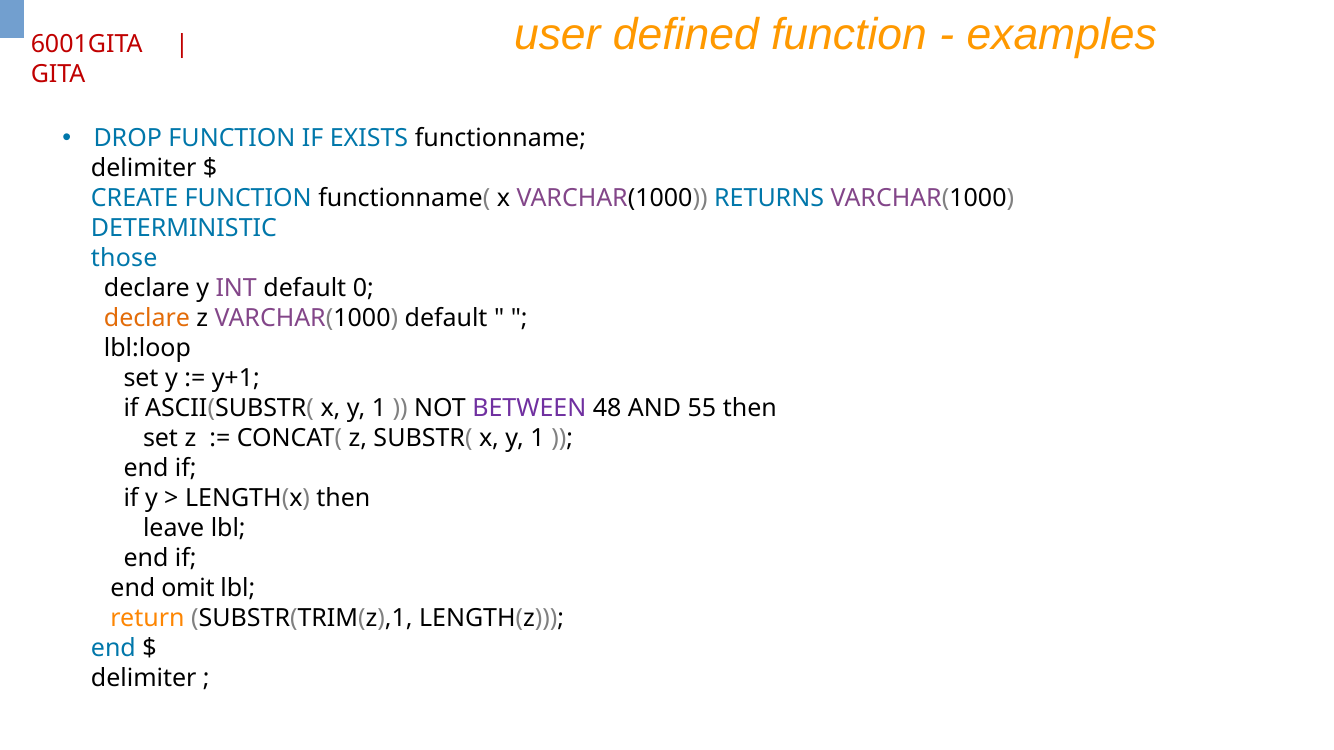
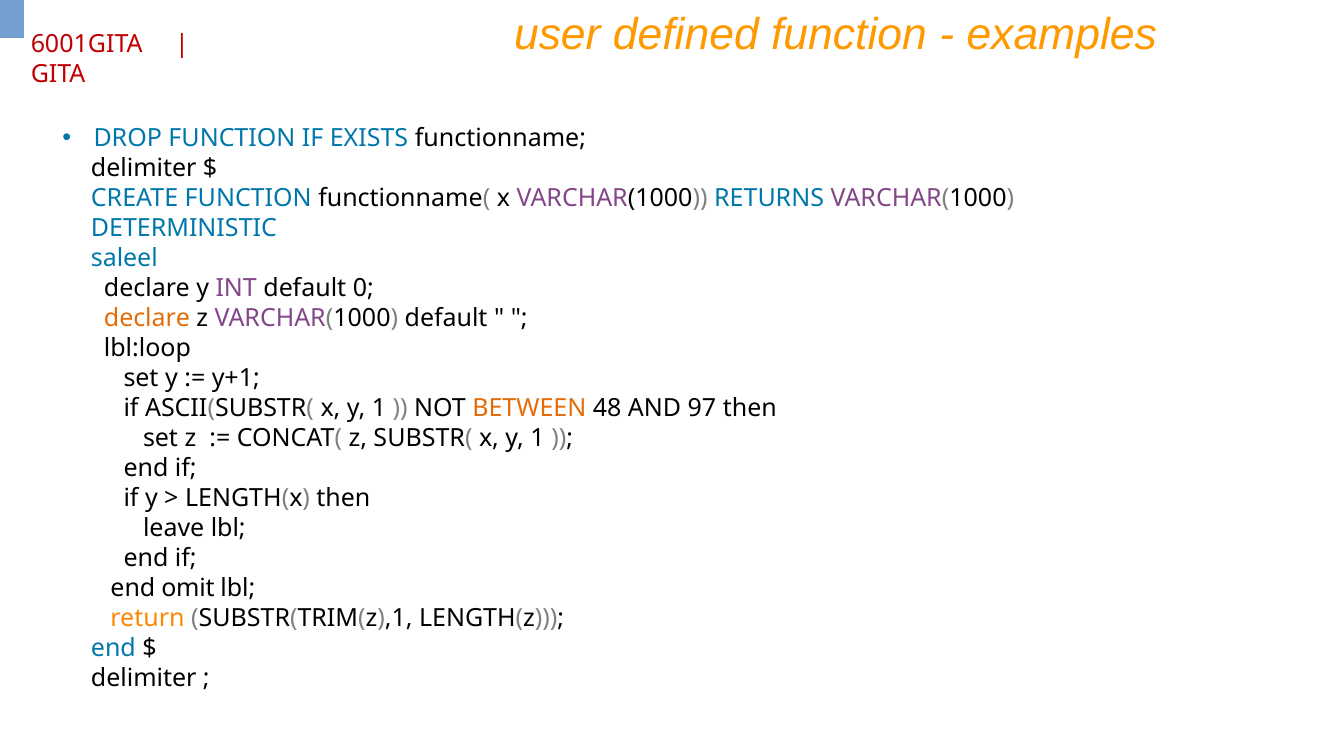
those: those -> saleel (124, 259)
BETWEEN colour: purple -> orange (529, 409)
55: 55 -> 97 (702, 409)
